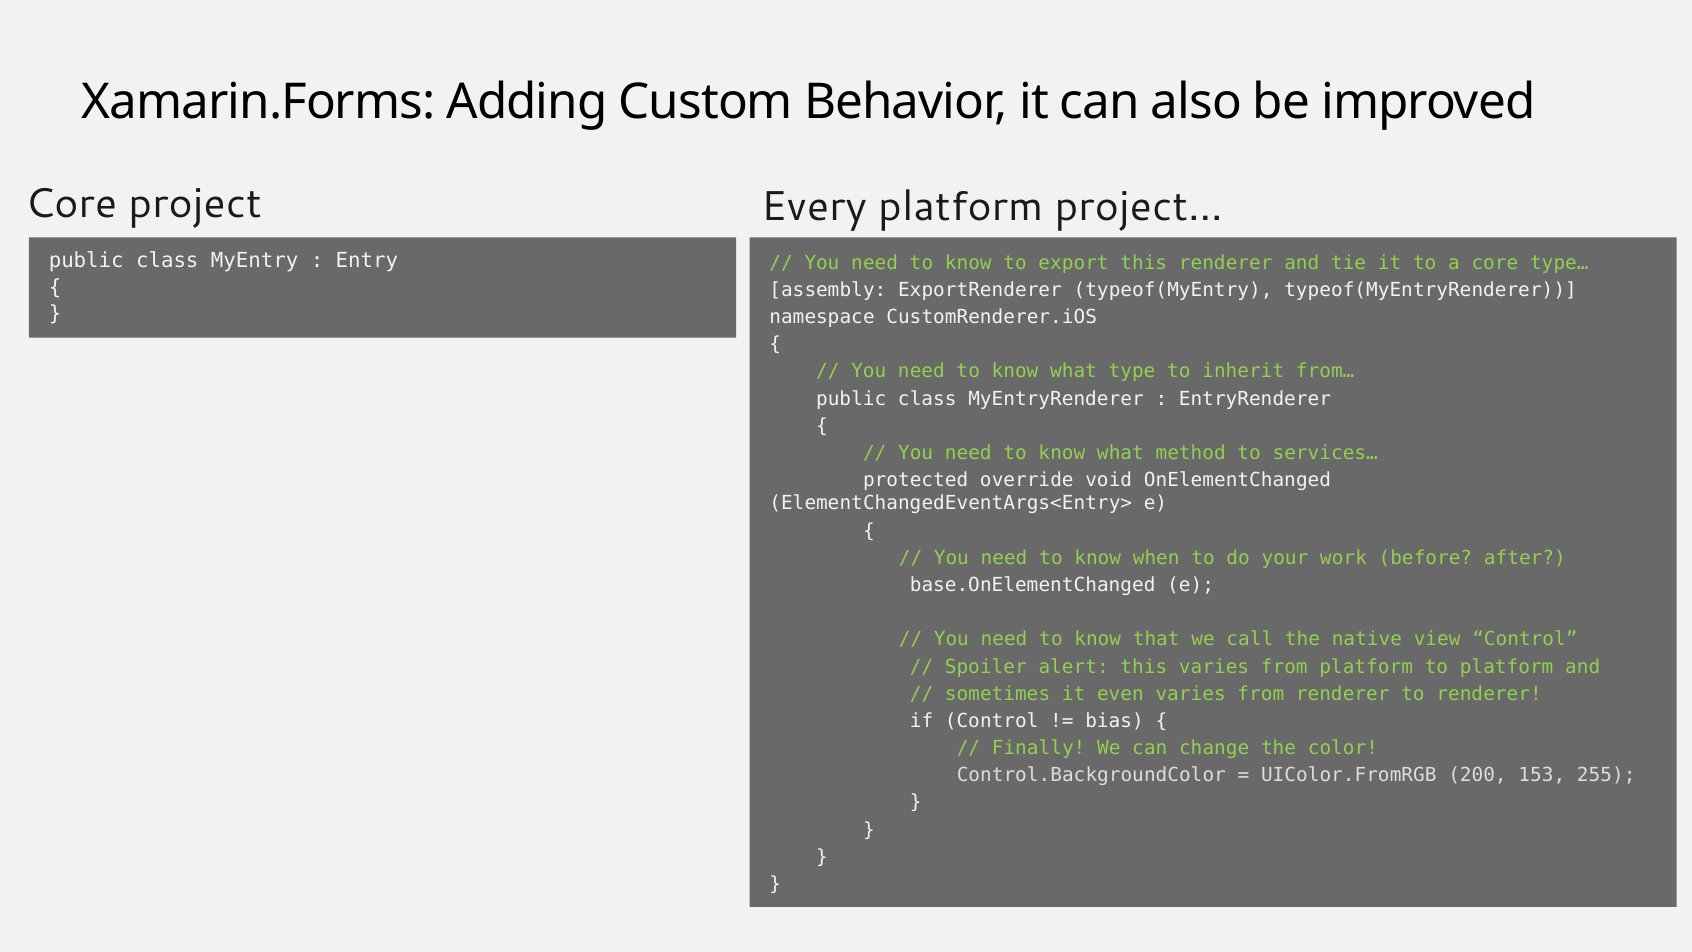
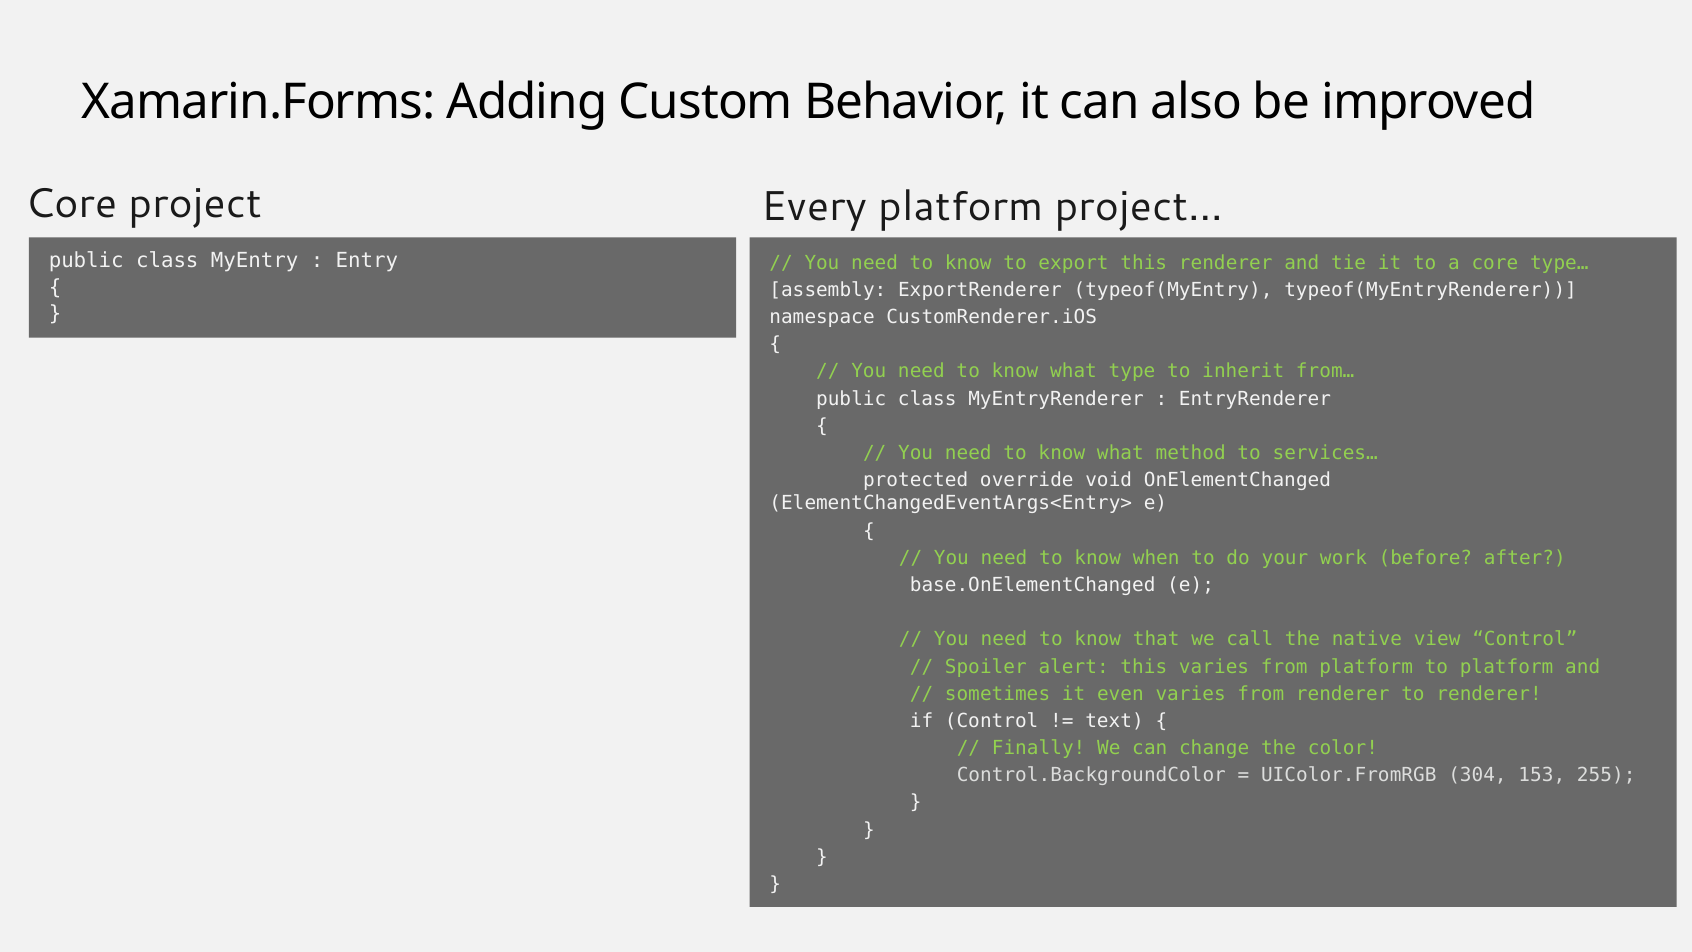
bias: bias -> text (1115, 721)
200: 200 -> 304 (1477, 775)
